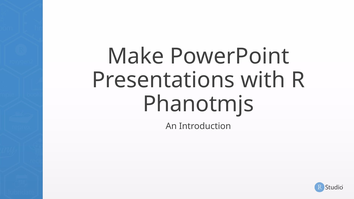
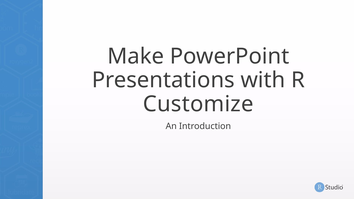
Phanotmjs: Phanotmjs -> Customize (198, 104)
